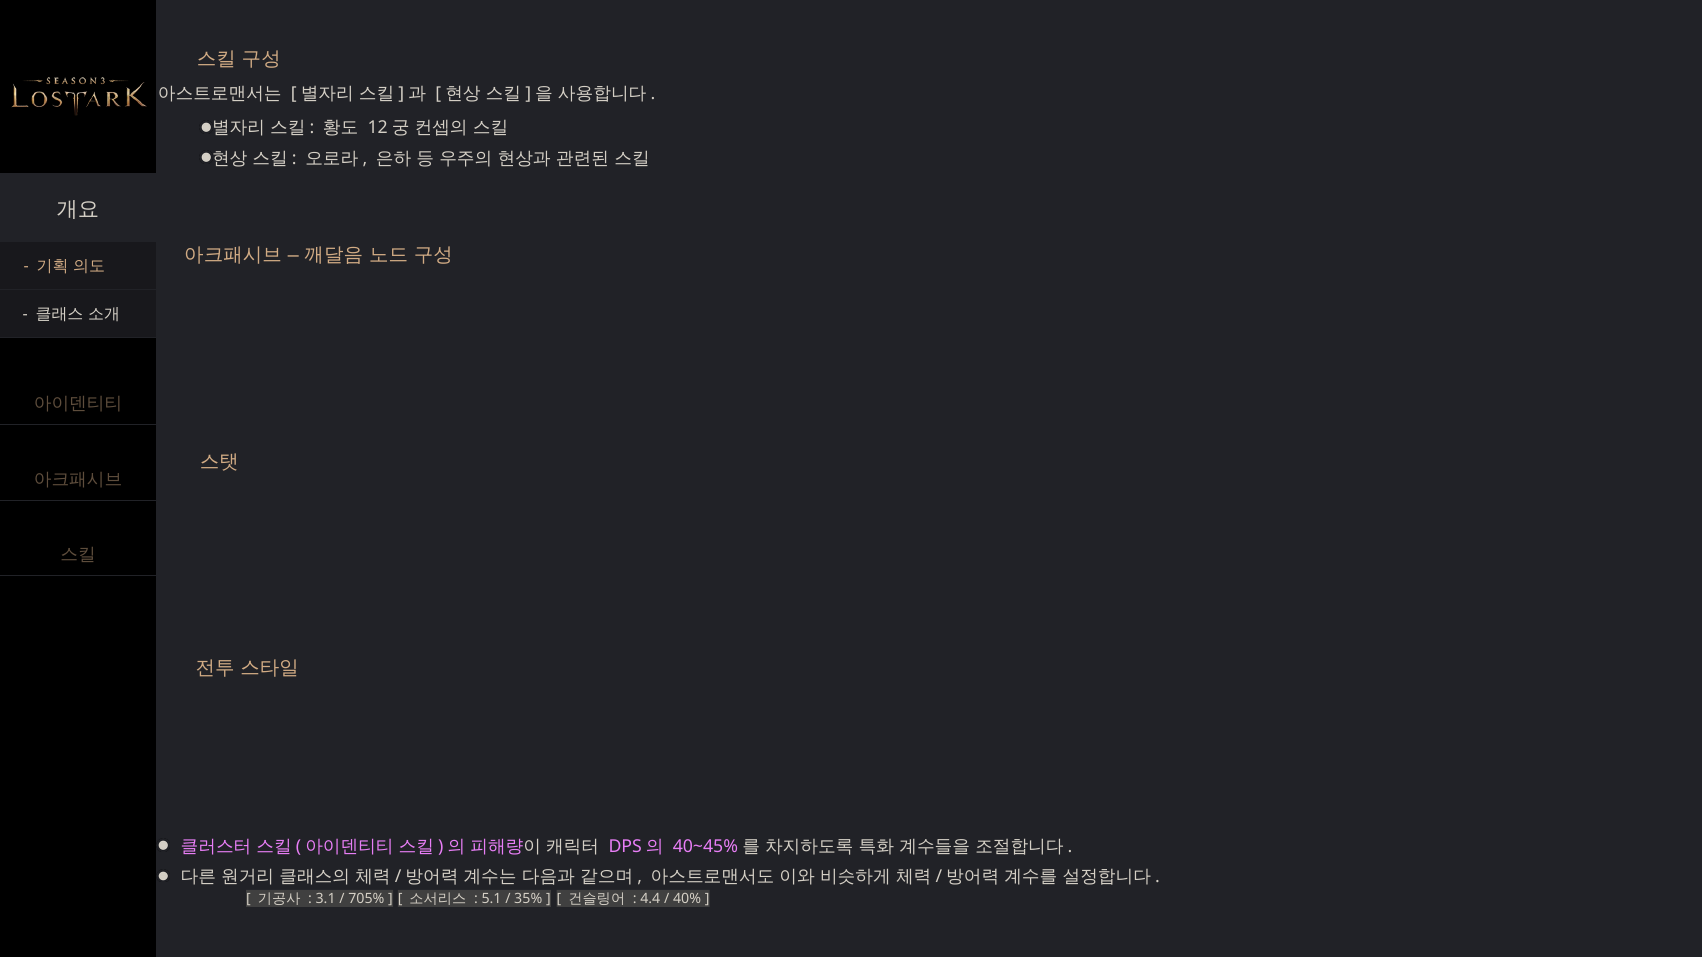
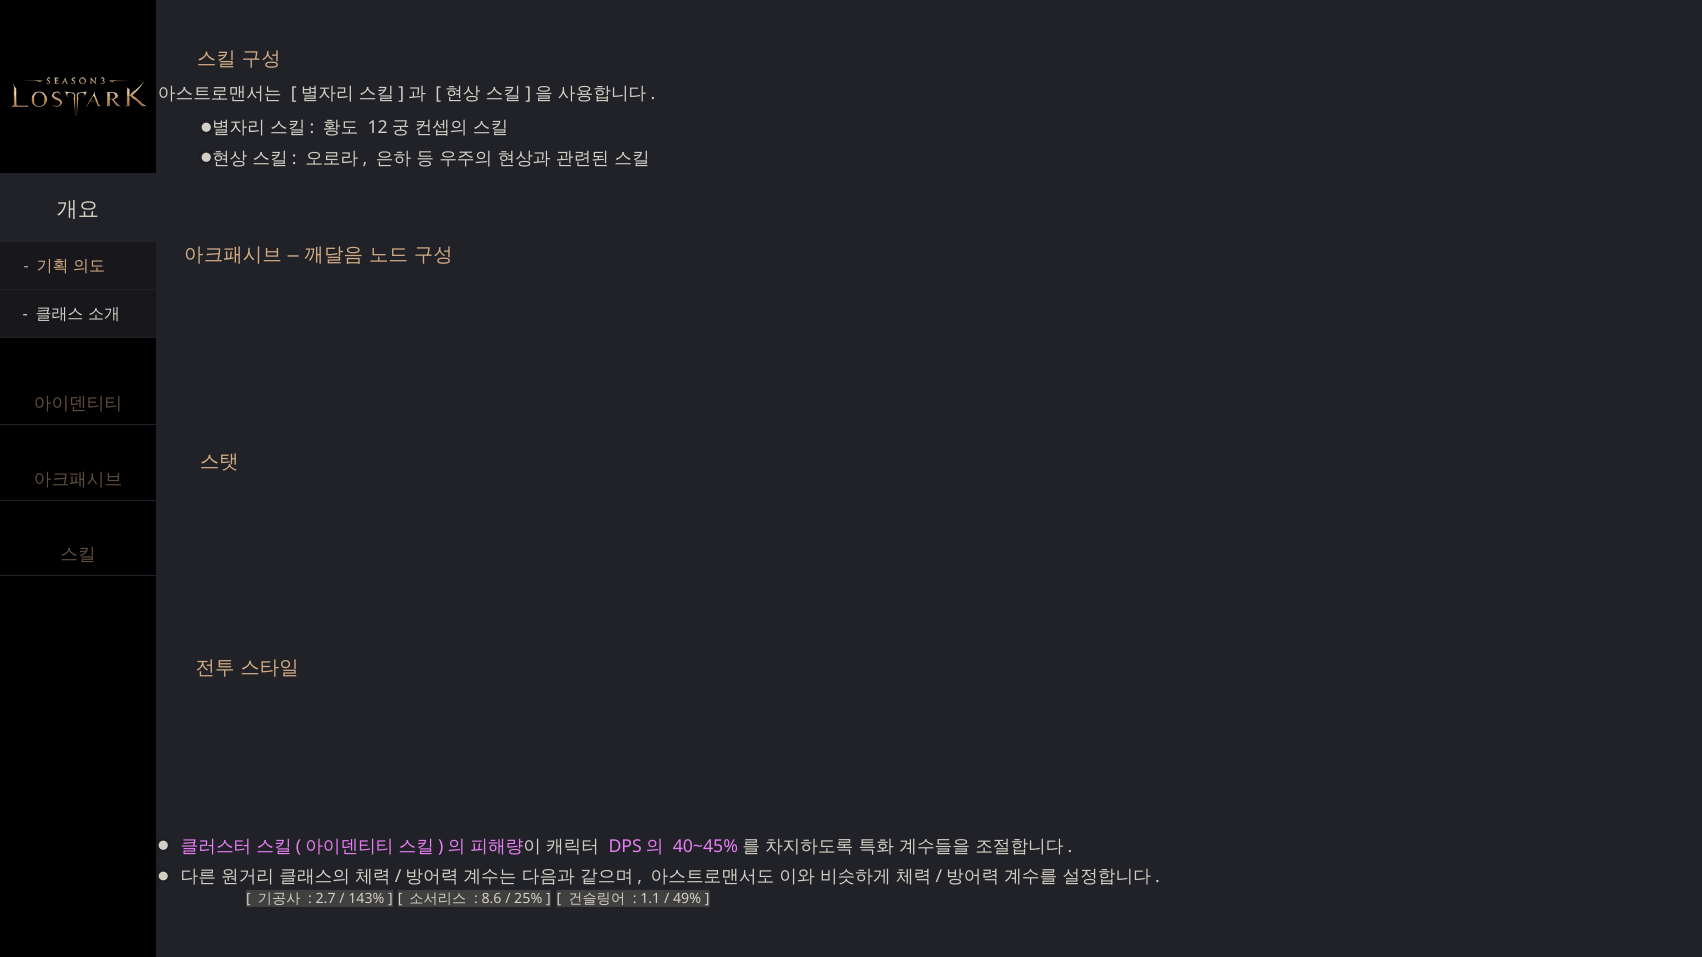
3.1: 3.1 -> 2.7 (326, 900)
705%: 705% -> 143% (366, 900)
5.1: 5.1 -> 8.6 (492, 900)
35%: 35% -> 25% (528, 900)
4.4: 4.4 -> 1.1 (650, 900)
40%: 40% -> 49% (687, 900)
